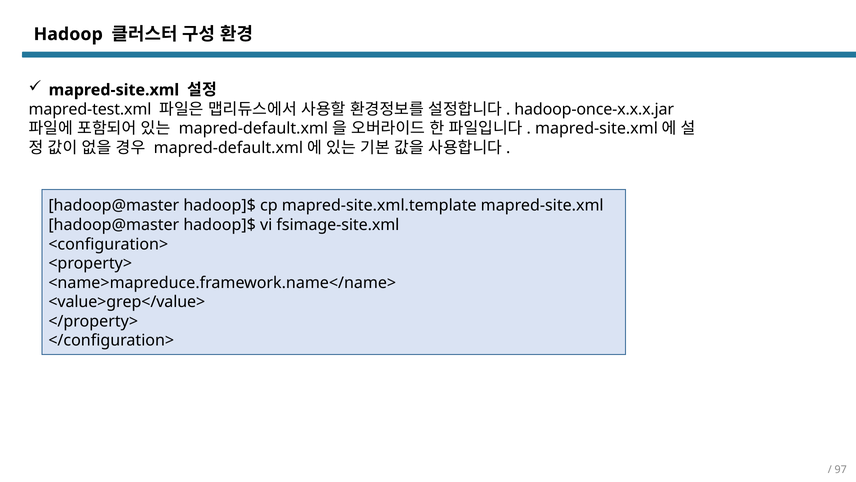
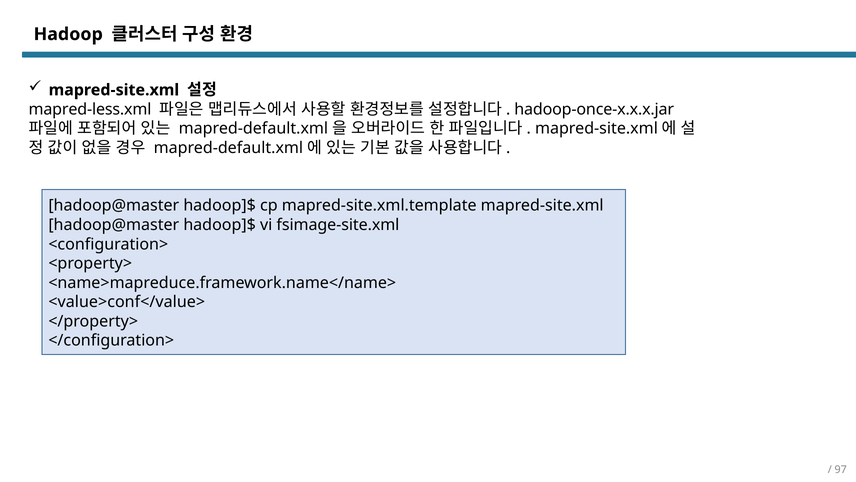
mapred-test.xml: mapred-test.xml -> mapred-less.xml (90, 109)
<value>grep</value>: <value>grep</value> -> <value>conf</value> (127, 302)
